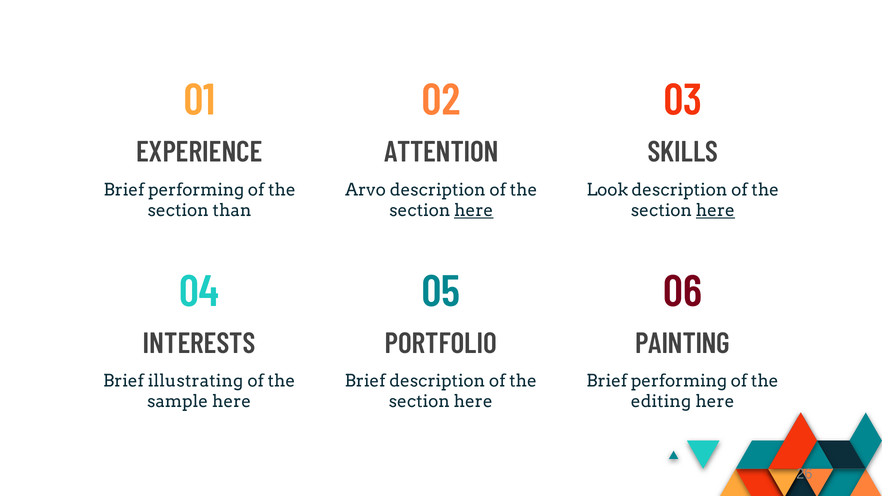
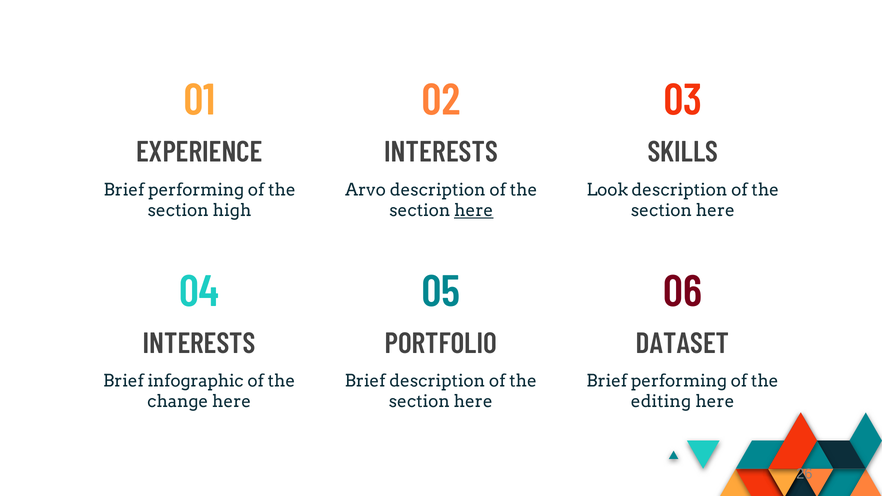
ATTENTION: ATTENTION -> INTERESTS (441, 152)
than: than -> high (232, 210)
here underline: present -> none (715, 210)
PAINTING: PAINTING -> DATASET (682, 344)
illustrating: illustrating -> infographic (196, 381)
sample: sample -> change (178, 402)
